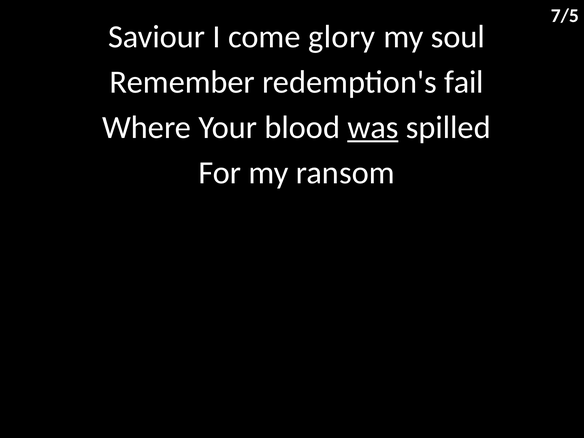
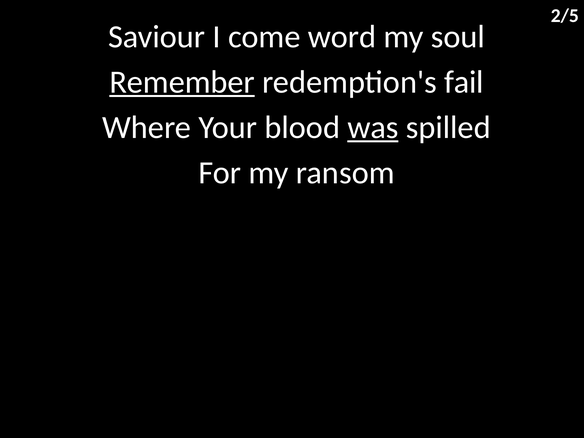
7/5: 7/5 -> 2/5 (565, 16)
glory: glory -> word (342, 37)
Remember underline: none -> present (182, 82)
